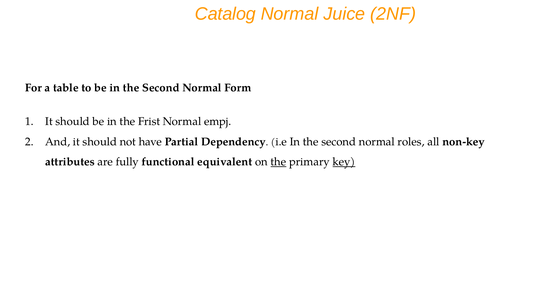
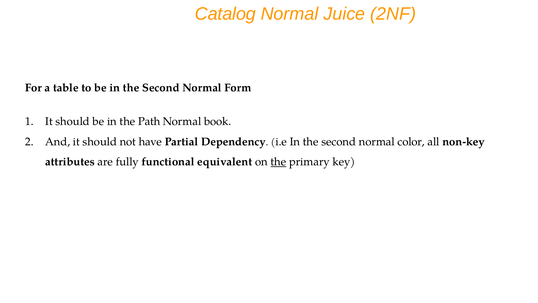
Frist: Frist -> Path (149, 121)
empj: empj -> book (218, 121)
roles: roles -> color (411, 142)
key underline: present -> none (344, 162)
